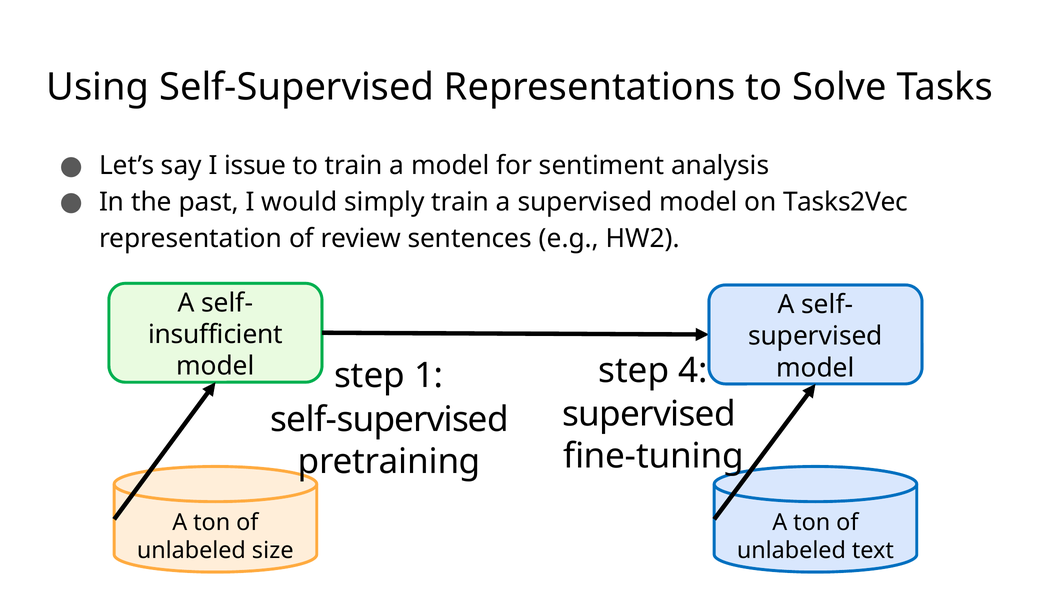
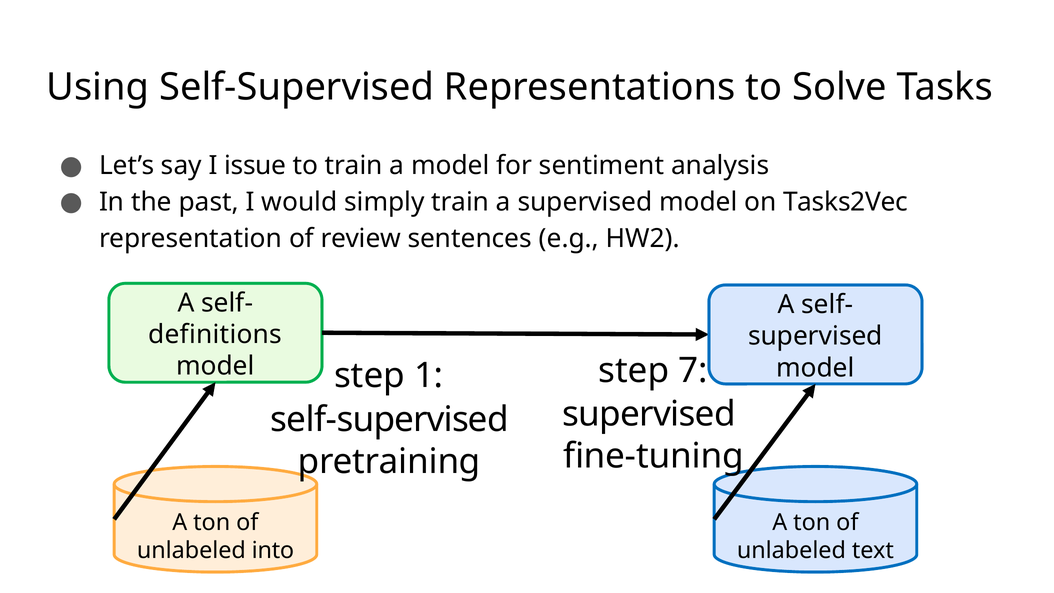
insufficient: insufficient -> definitions (215, 335)
4: 4 -> 7 (693, 370)
size: size -> into (273, 551)
